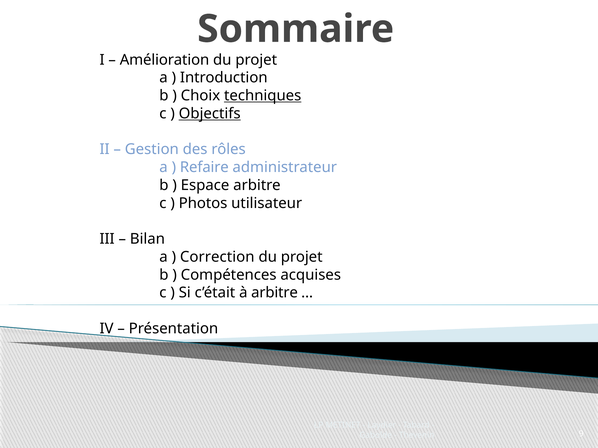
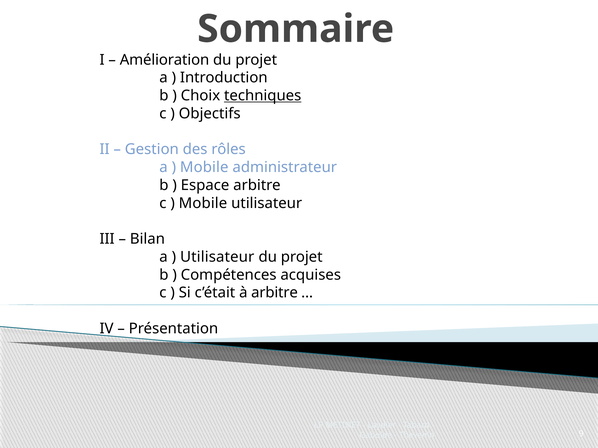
Objectifs underline: present -> none (210, 114)
Refaire: Refaire -> Mobile (204, 167)
Photos: Photos -> Mobile (203, 203)
Correction: Correction -> Utilisateur (217, 257)
